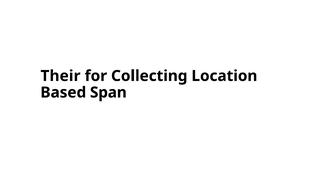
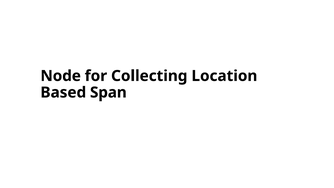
Their: Their -> Node (61, 76)
